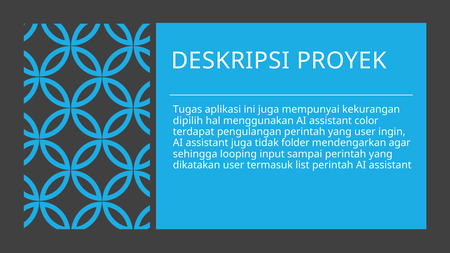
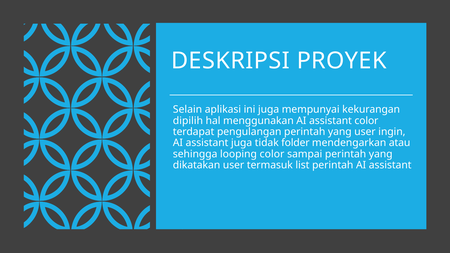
Tugas: Tugas -> Selain (187, 110)
agar: agar -> atau (400, 143)
looping input: input -> color (272, 154)
